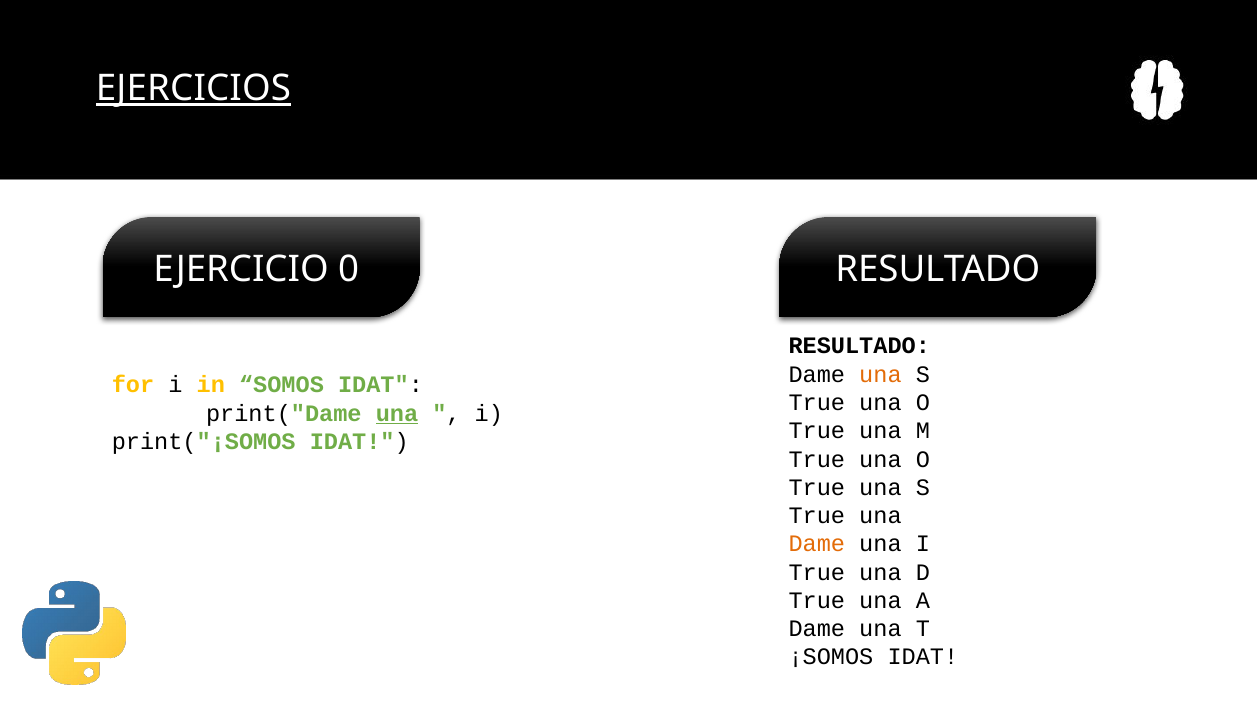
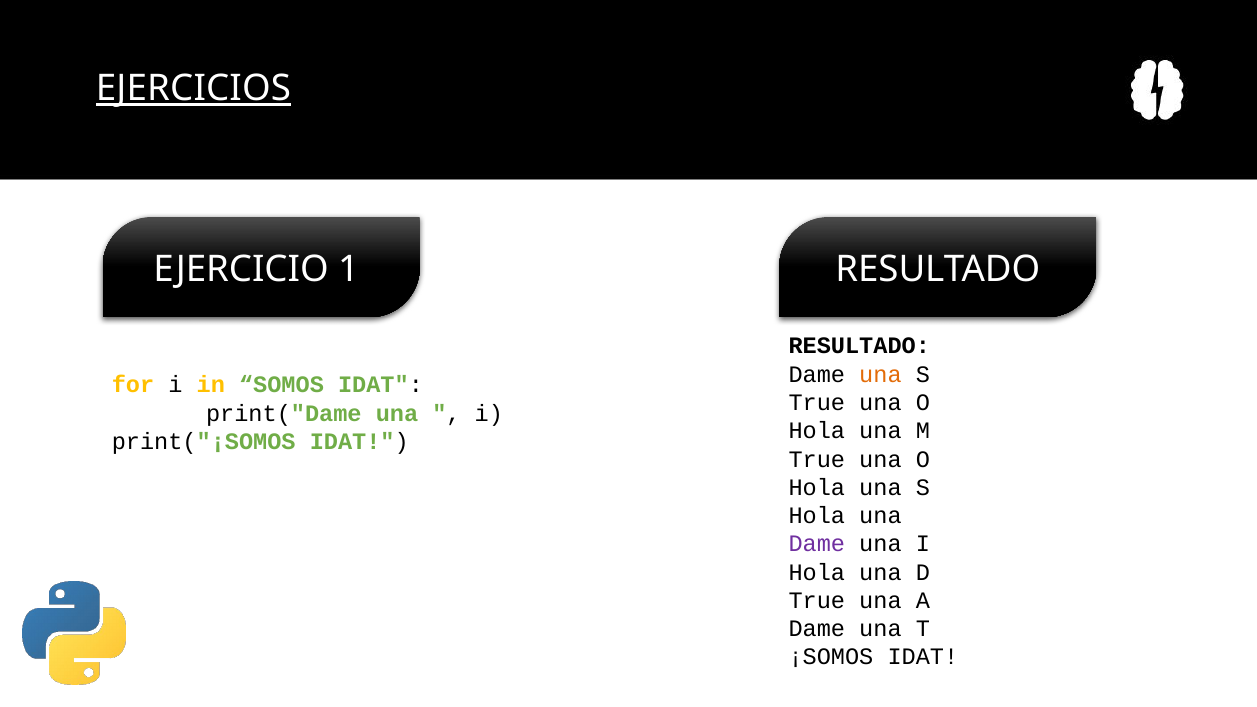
0: 0 -> 1 (349, 270)
una underline: present -> none (397, 414)
True: True -> Hola (817, 431)
True: True -> Hola (817, 488)
True: True -> Hola (817, 516)
Dame colour: orange -> purple (817, 544)
True: True -> Hola (817, 572)
